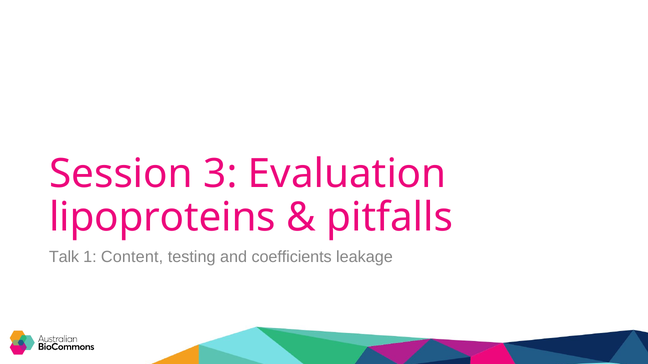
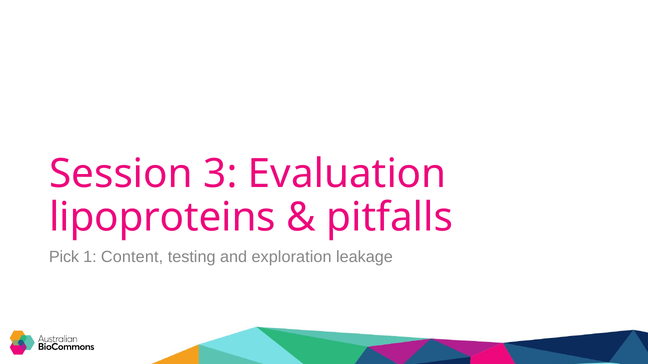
Talk: Talk -> Pick (64, 257)
coefficients: coefficients -> exploration (292, 257)
